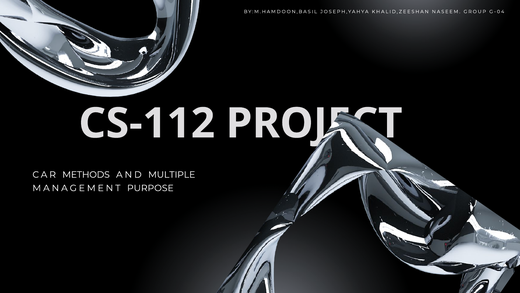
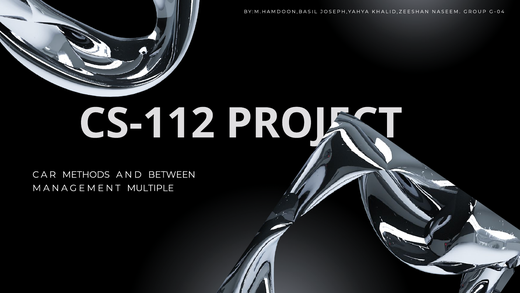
MULTIPLE: MULTIPLE -> BETWEEN (172, 174)
PURPOSE: PURPOSE -> MULTIPLE (150, 188)
